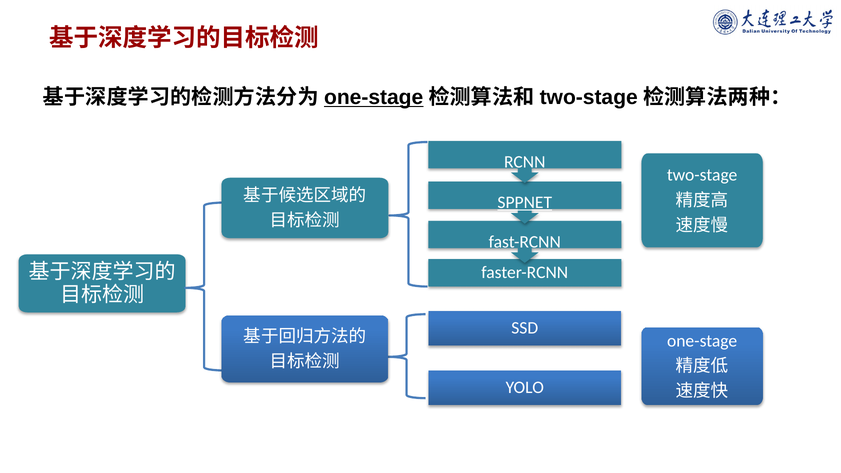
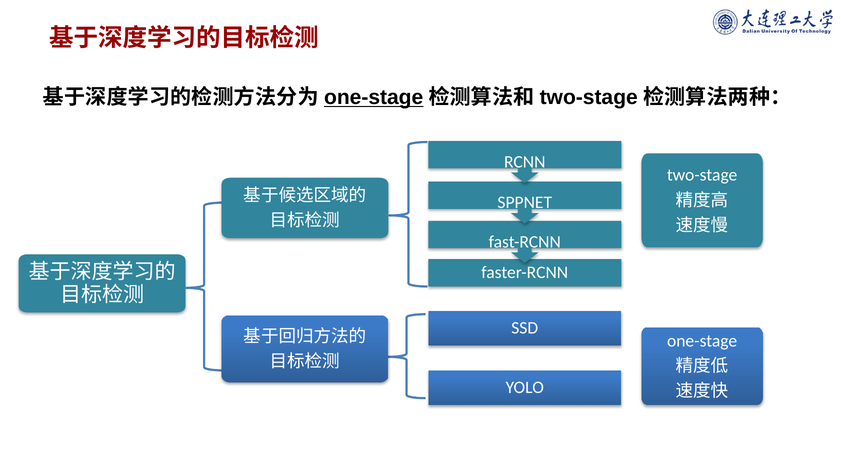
SPPNET underline: present -> none (525, 203)
